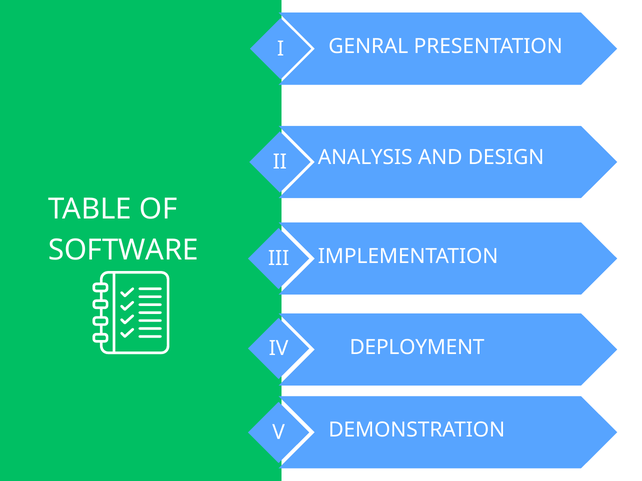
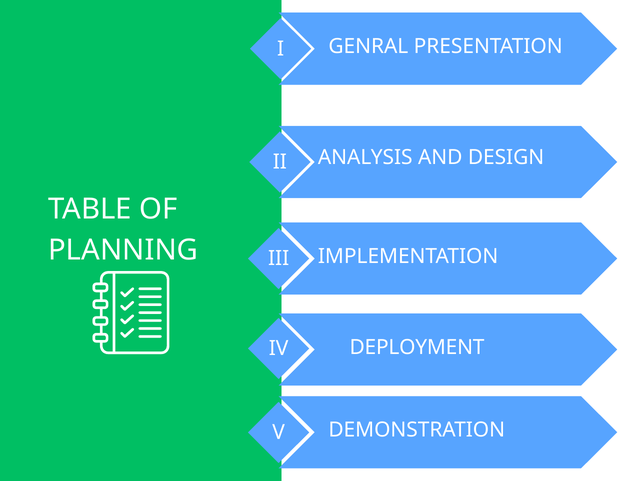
SOFTWARE: SOFTWARE -> PLANNING (123, 250)
